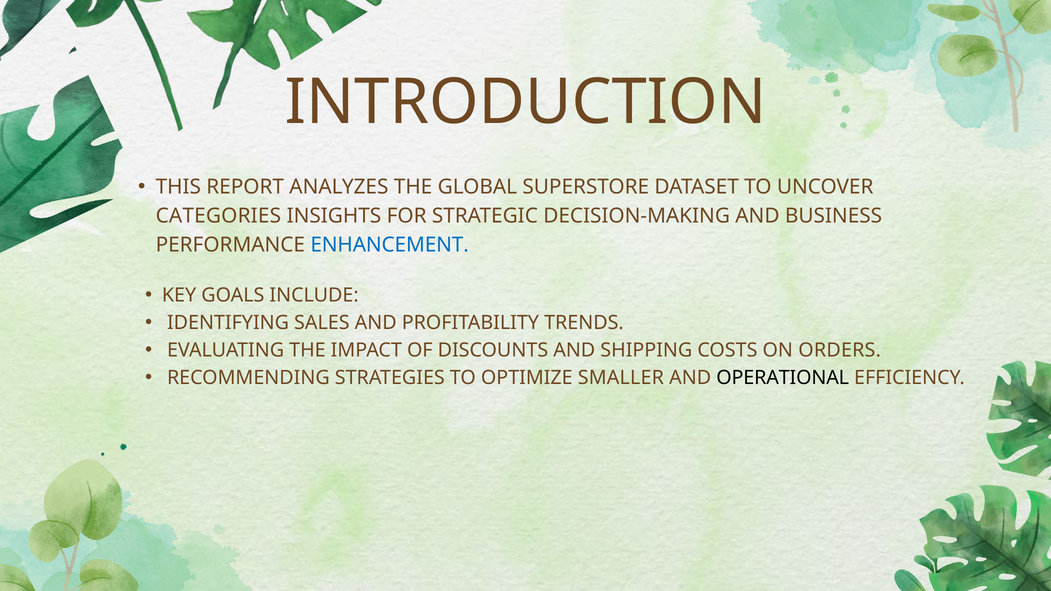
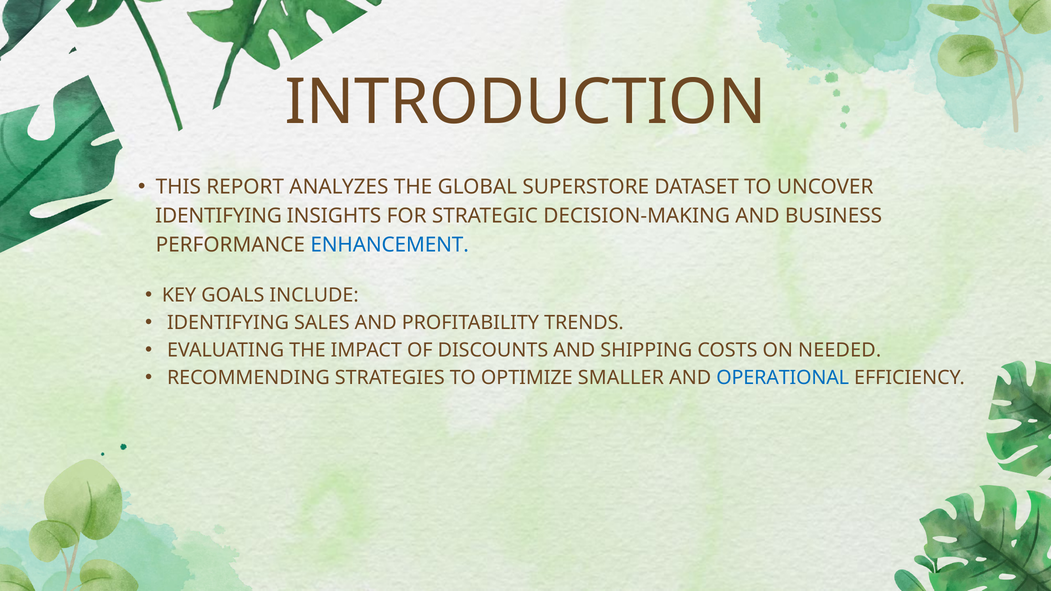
CATEGORIES: CATEGORIES -> IDENTIFYING (219, 216)
ORDERS: ORDERS -> NEEDED (840, 350)
OPERATIONAL colour: black -> blue (783, 378)
